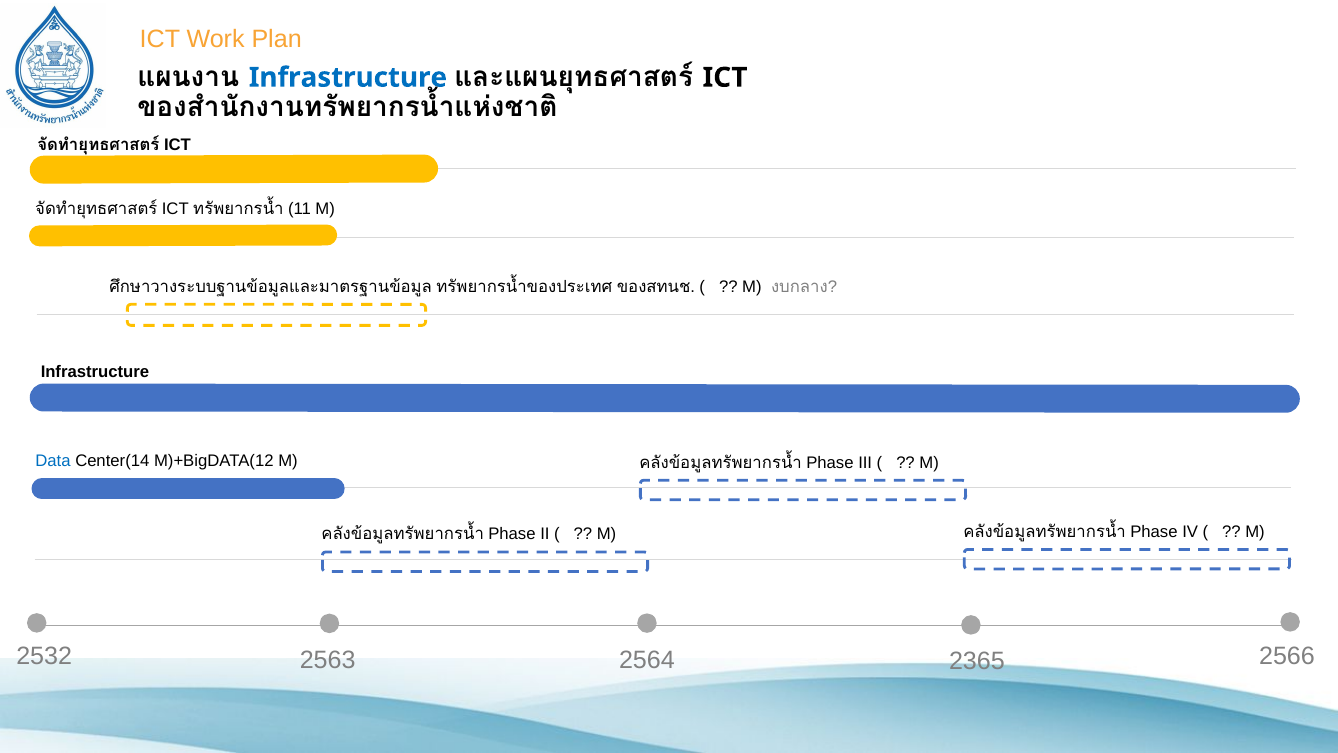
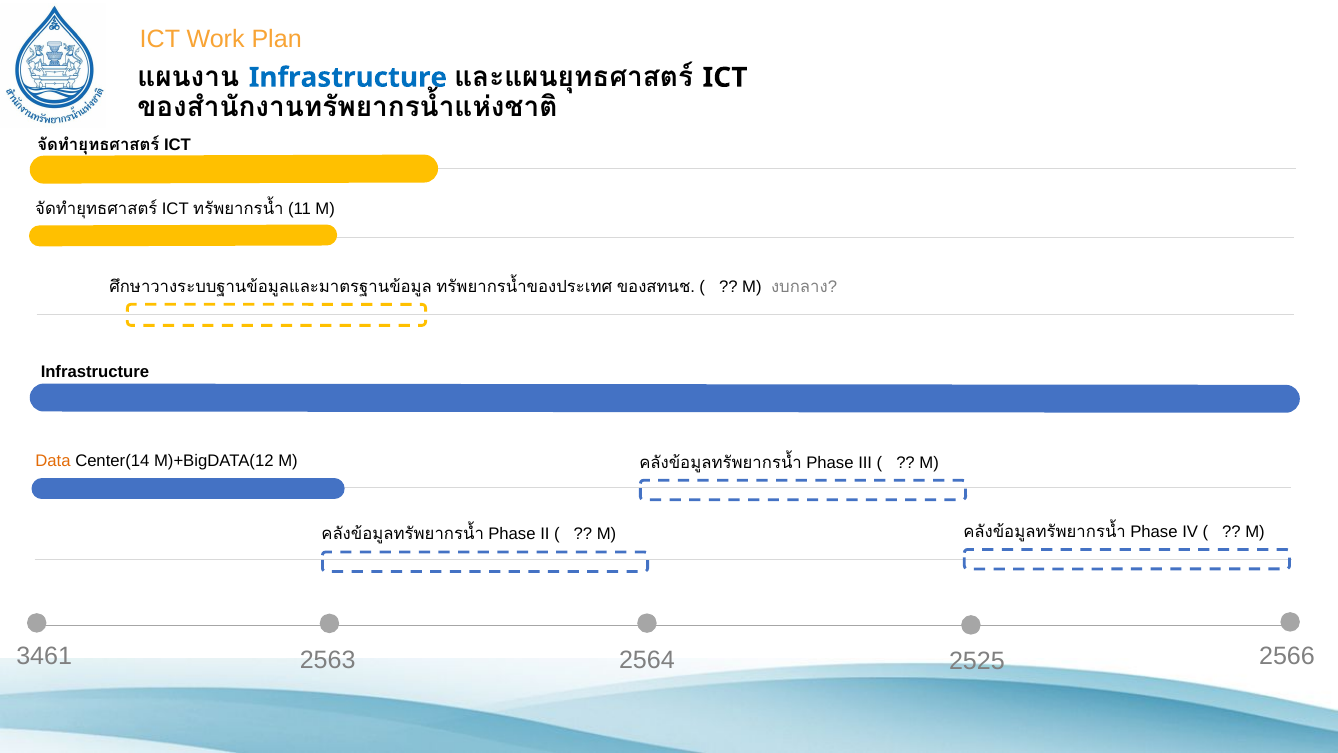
Data colour: blue -> orange (53, 461)
2532: 2532 -> 3461 (44, 656)
2365: 2365 -> 2525 (977, 661)
